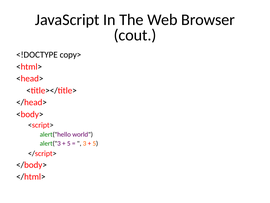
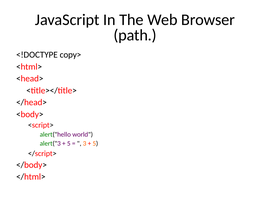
cout: cout -> path (135, 35)
